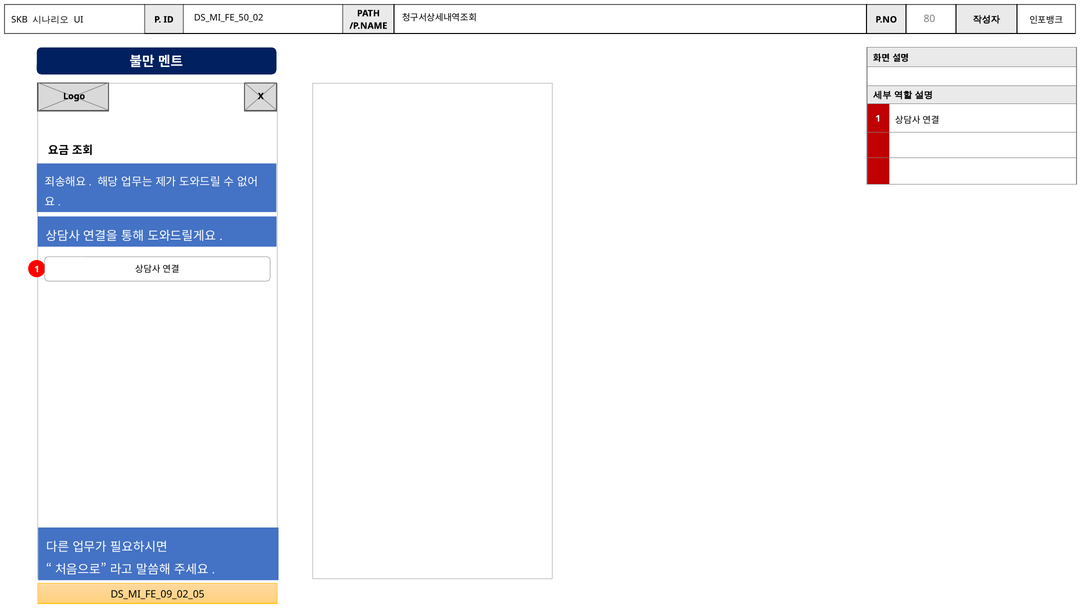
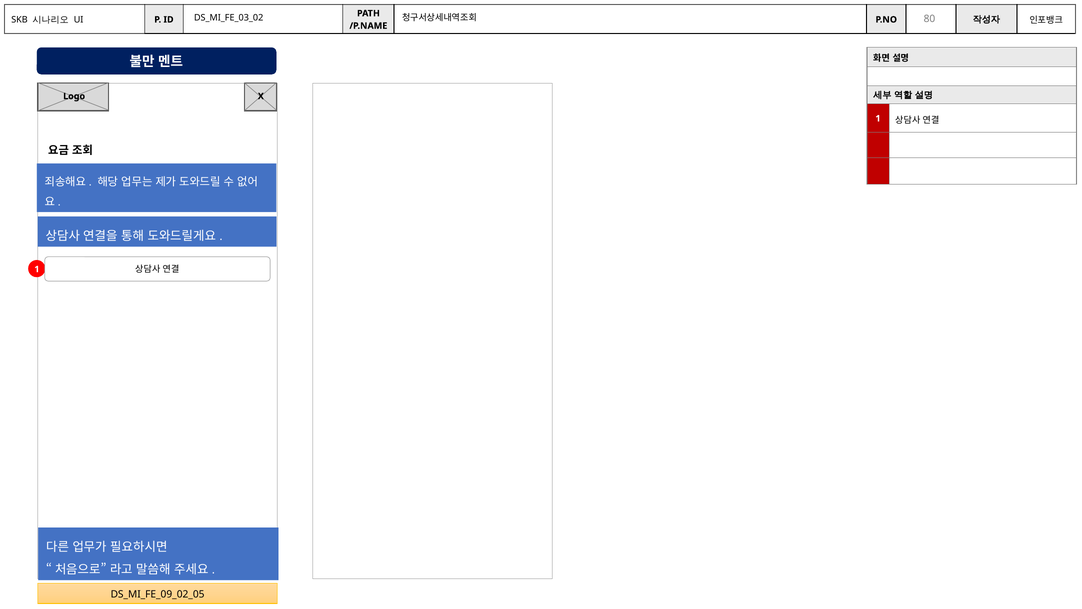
DS_MI_FE_50_02: DS_MI_FE_50_02 -> DS_MI_FE_03_02 (229, 18)
